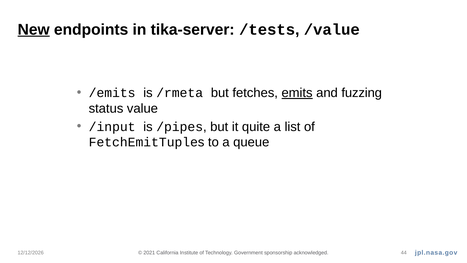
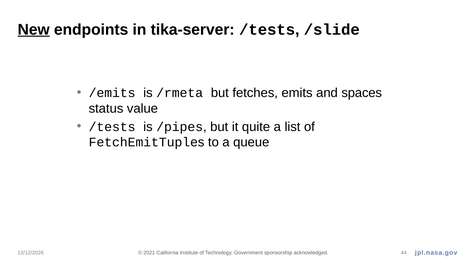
/value: /value -> /slide (332, 30)
emits underline: present -> none (297, 93)
fuzzing: fuzzing -> spaces (362, 93)
/input: /input -> /tests (112, 127)
